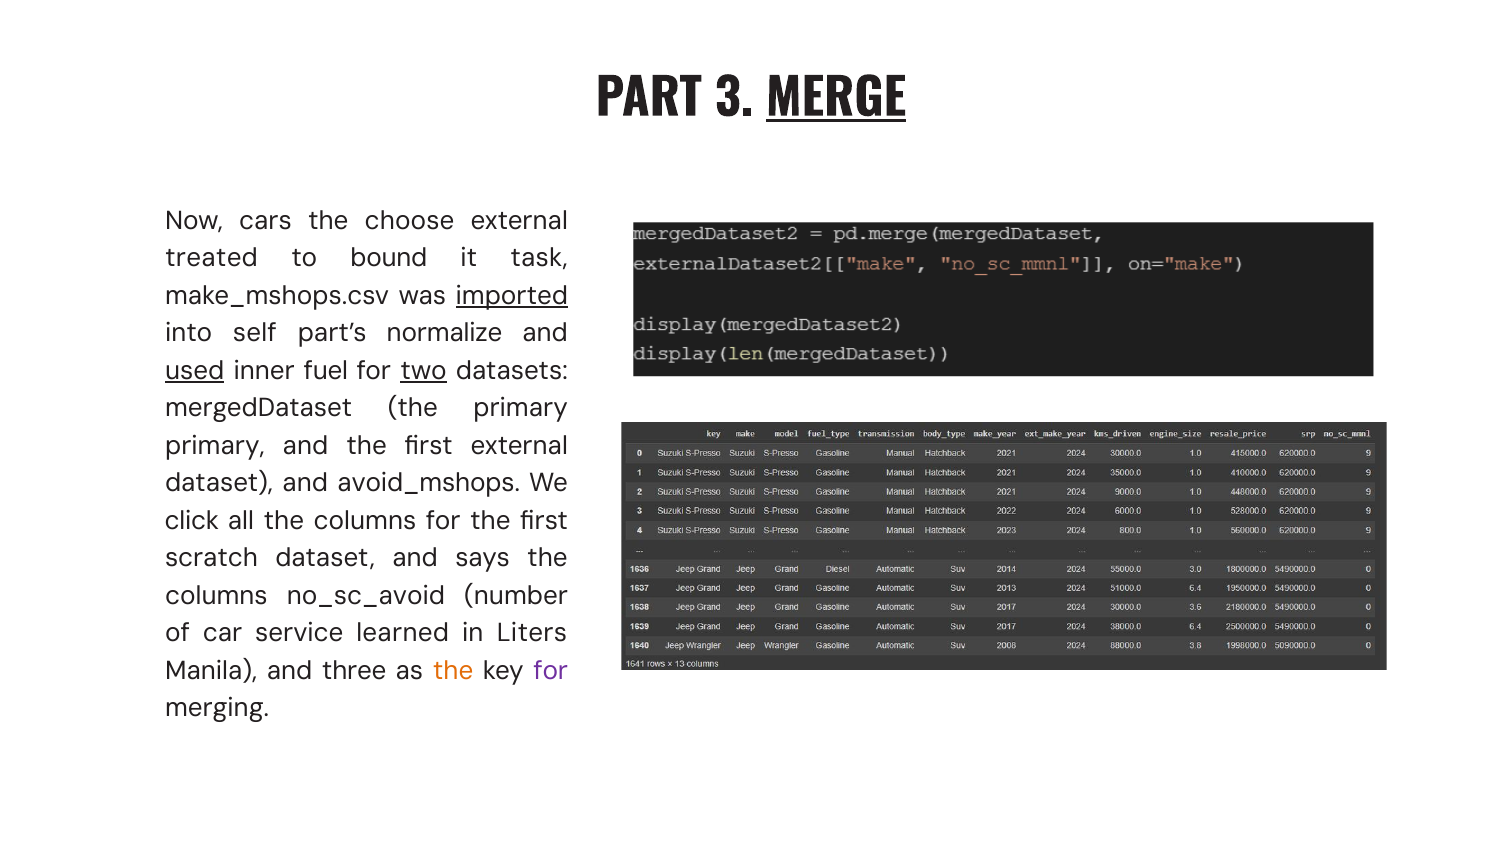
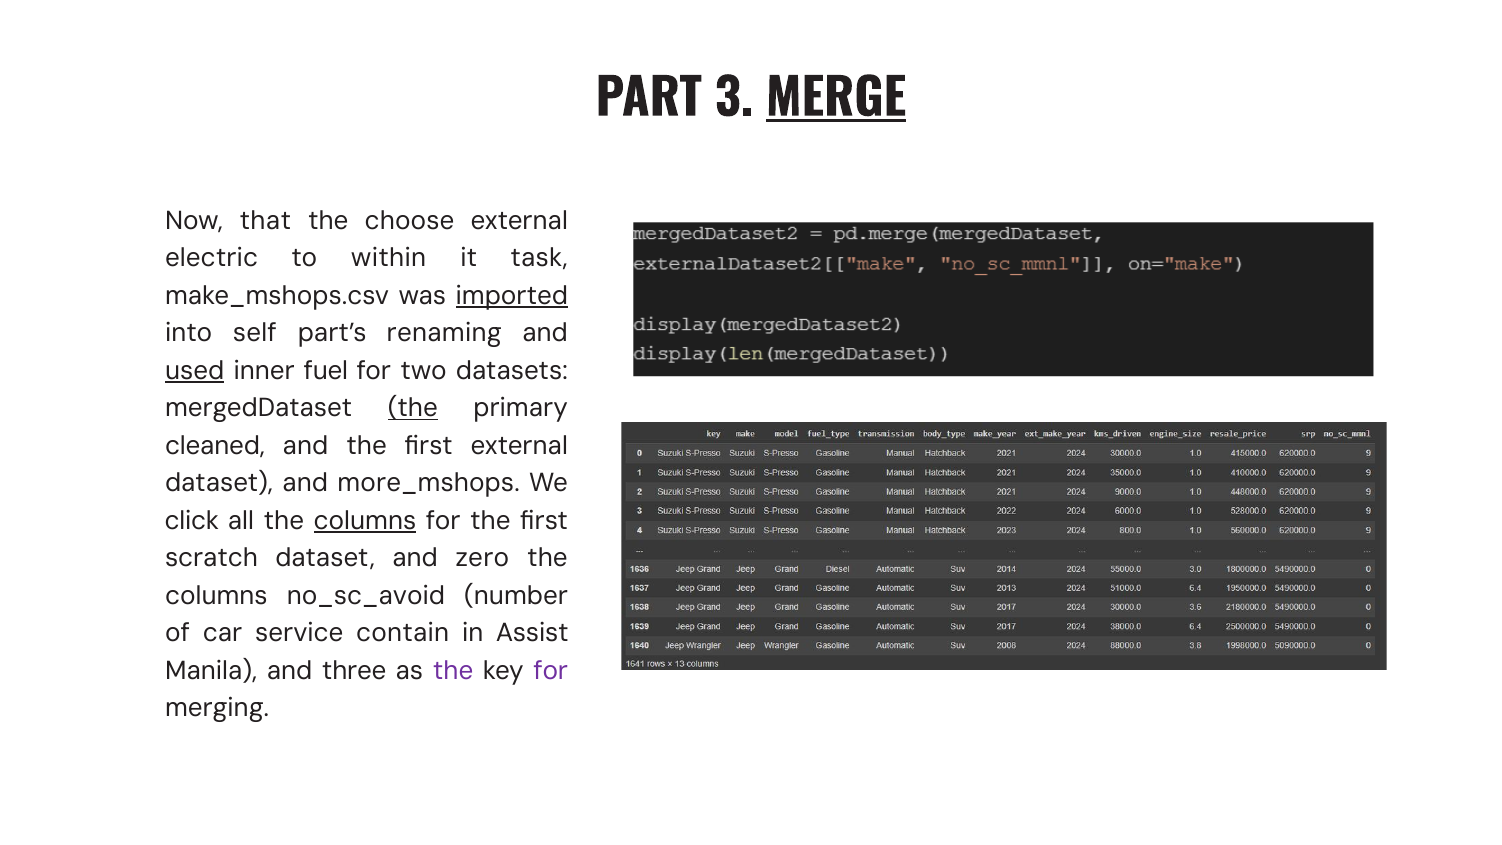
cars: cars -> that (265, 220)
treated: treated -> electric (212, 258)
bound: bound -> within (389, 258)
normalize: normalize -> renaming (444, 333)
two underline: present -> none (424, 371)
the underline: none -> present (413, 408)
primary: primary -> cleaned (215, 446)
avoid_mshops: avoid_mshops -> more_mshops (429, 483)
columns underline: none -> present (365, 521)
says: says -> zero (482, 558)
learned: learned -> contain (403, 633)
Liters: Liters -> Assist (532, 633)
the colour: orange -> purple (453, 671)
